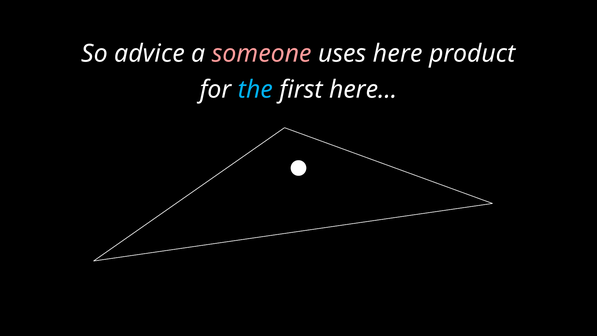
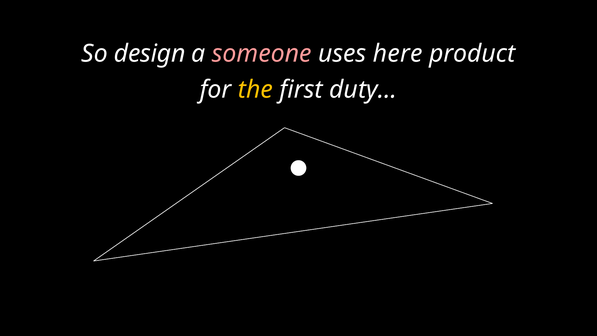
advice: advice -> design (150, 54)
the colour: light blue -> yellow (255, 90)
here…: here… -> duty… (363, 90)
